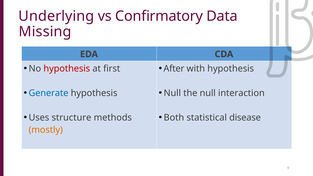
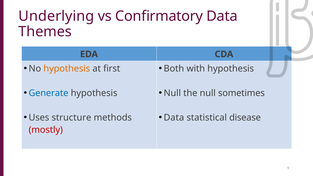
Missing: Missing -> Themes (45, 32)
hypothesis colour: red -> orange (67, 69)
After: After -> Both (174, 69)
interaction: interaction -> sometimes (241, 93)
Both: Both -> Data (174, 118)
mostly colour: orange -> red (46, 130)
